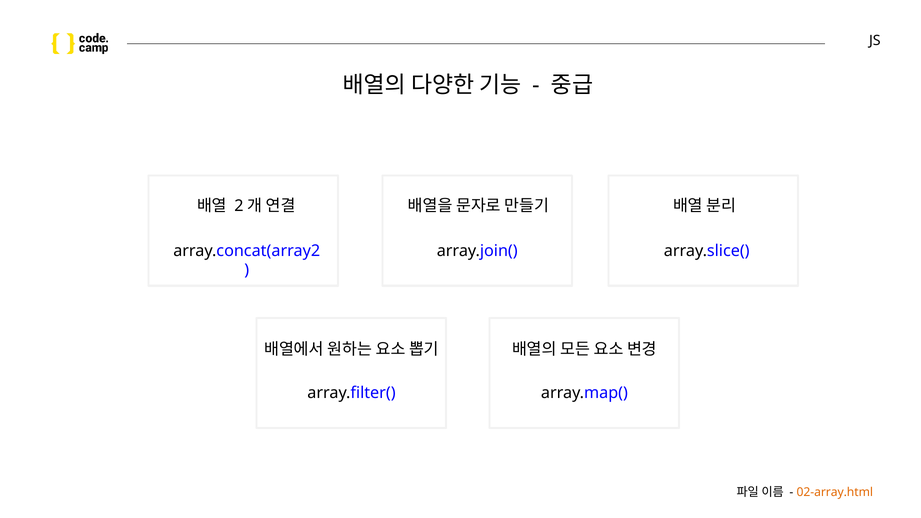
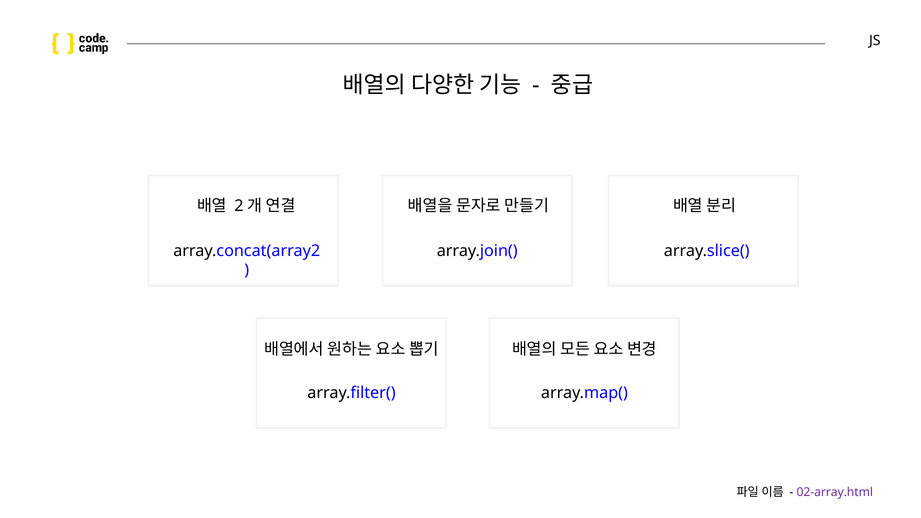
02-array.html colour: orange -> purple (835, 492)
